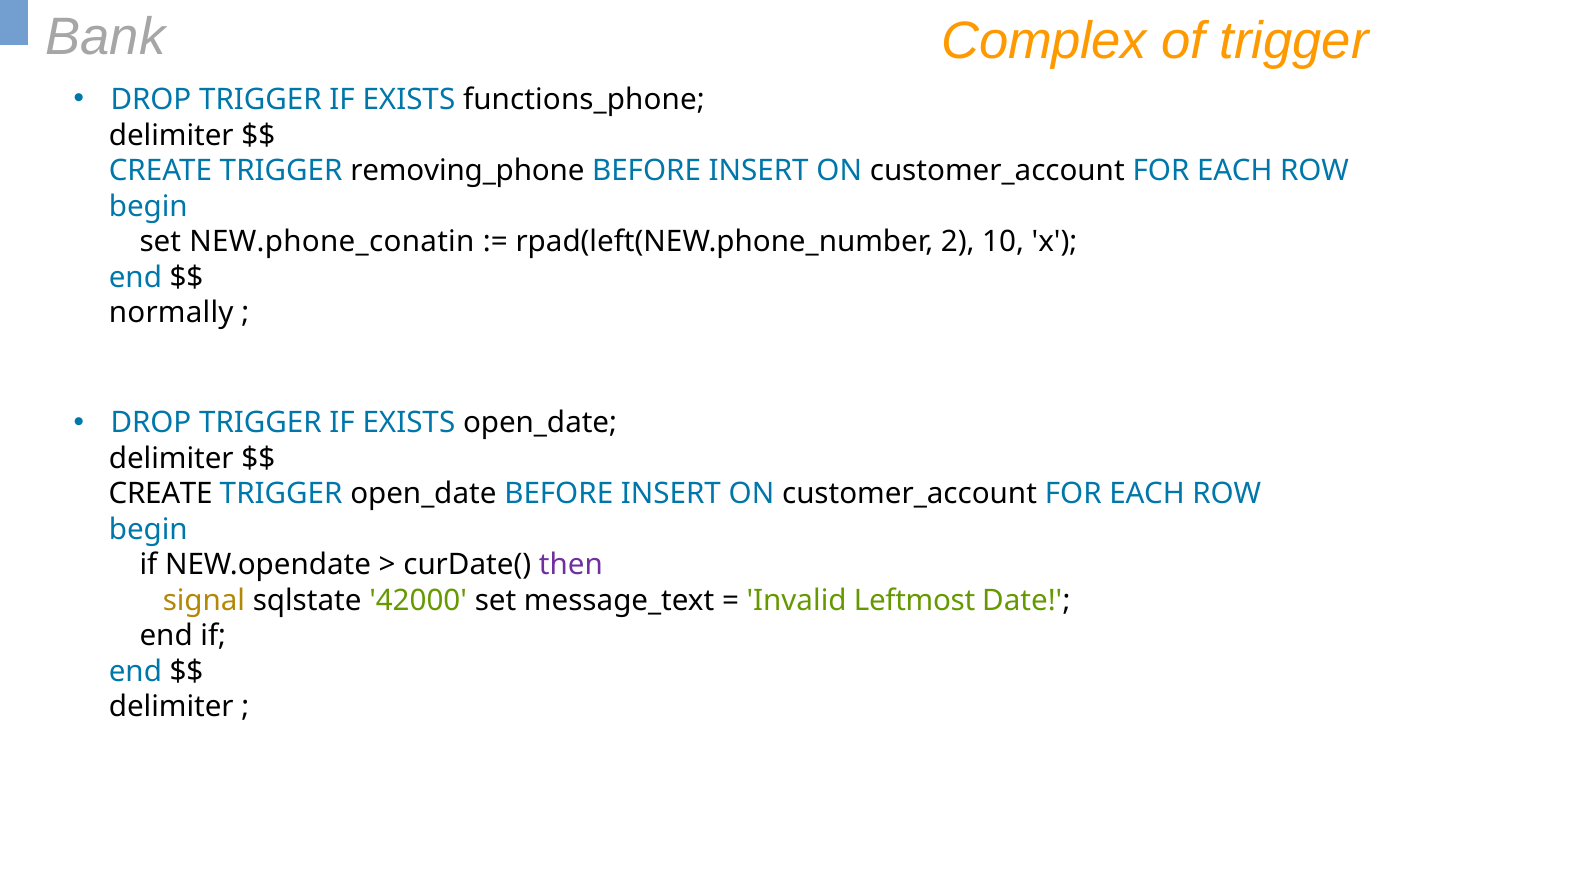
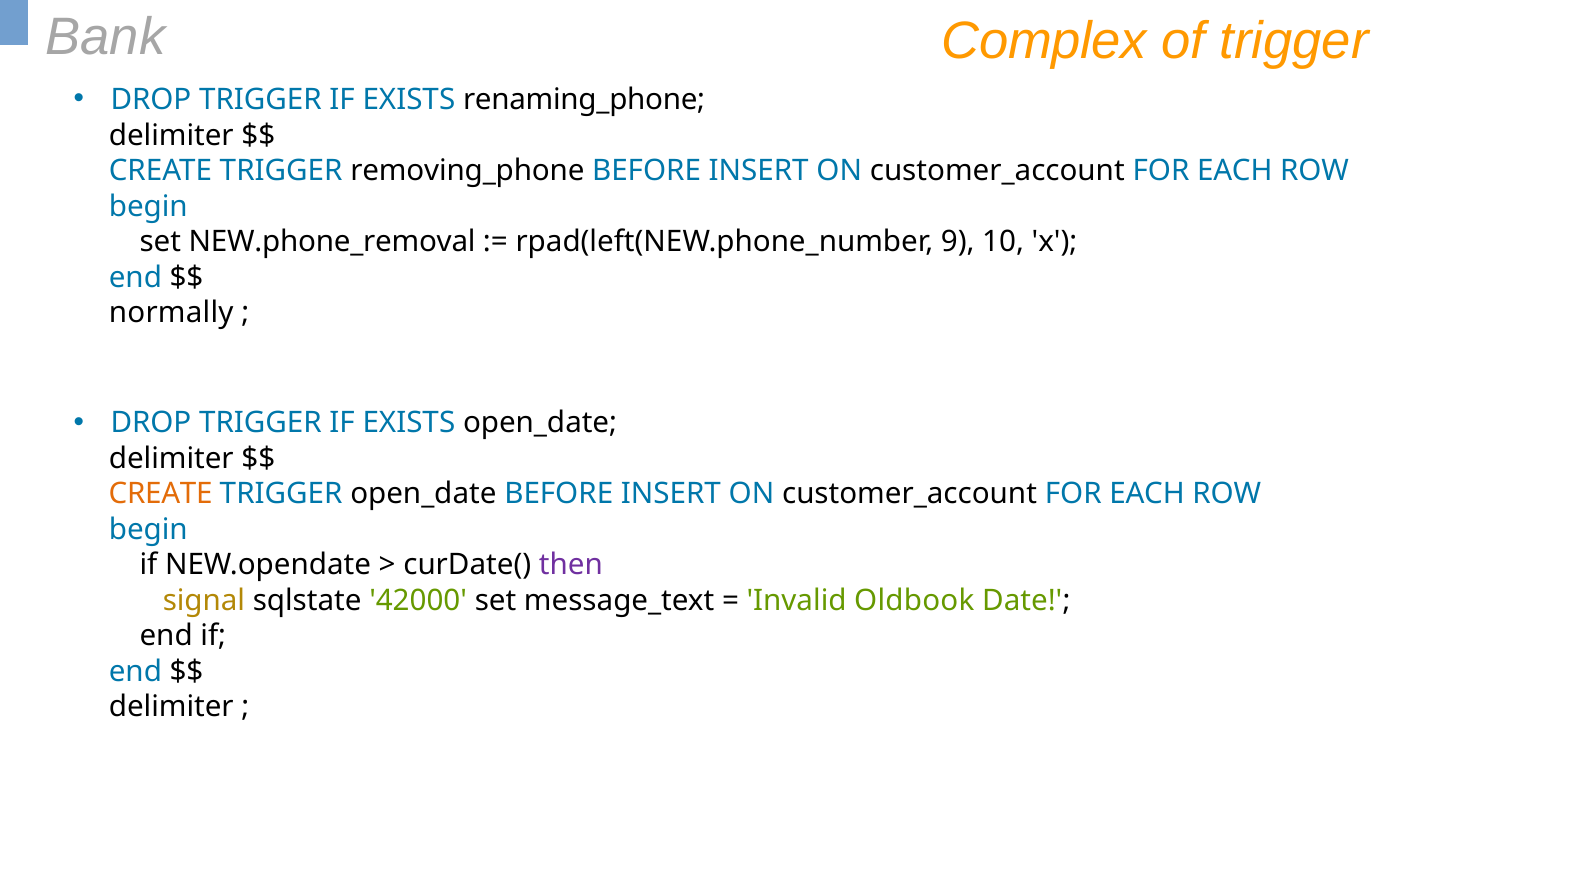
functions_phone: functions_phone -> renaming_phone (584, 100)
NEW.phone_conatin: NEW.phone_conatin -> NEW.phone_removal (332, 242)
2: 2 -> 9 (958, 242)
CREATE colour: black -> orange (161, 494)
Leftmost: Leftmost -> Oldbook (914, 600)
